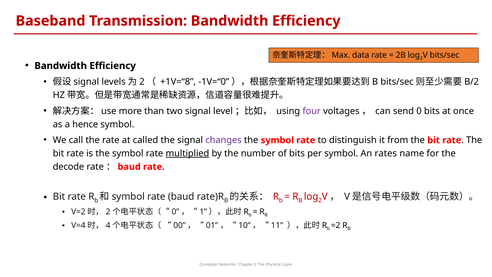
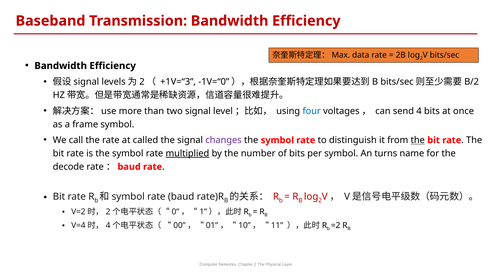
+1V=“8: +1V=“8 -> +1V=“3 (178, 82)
four colour: purple -> blue (312, 111)
0: 0 -> 4 (419, 111)
hence: hence -> frame (85, 124)
the underline: none -> present (418, 140)
rates: rates -> turns (386, 153)
